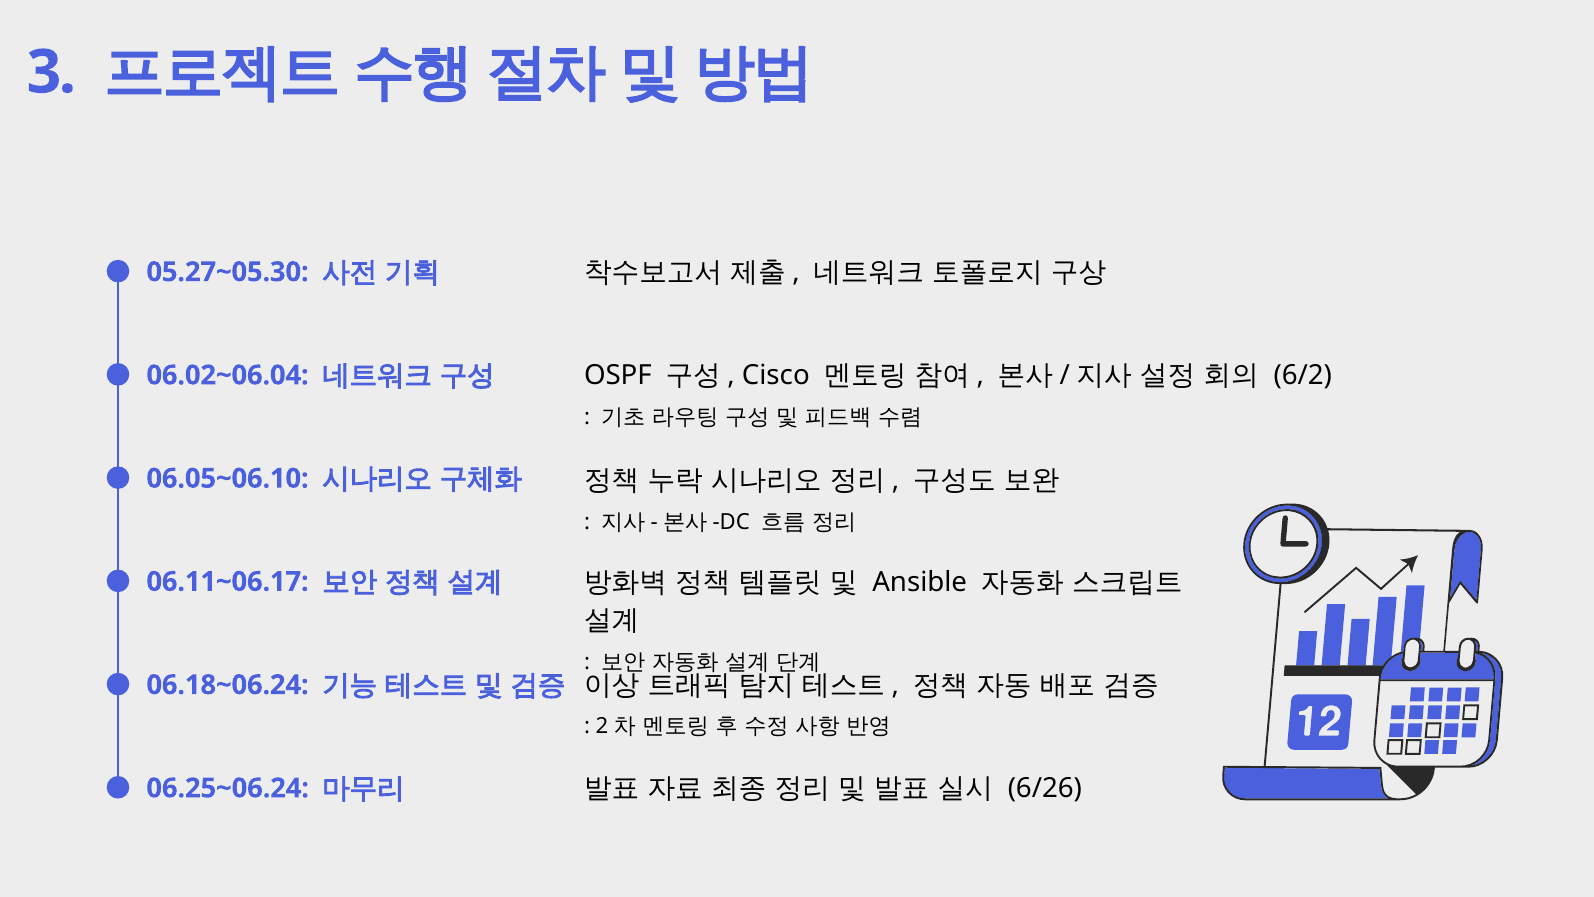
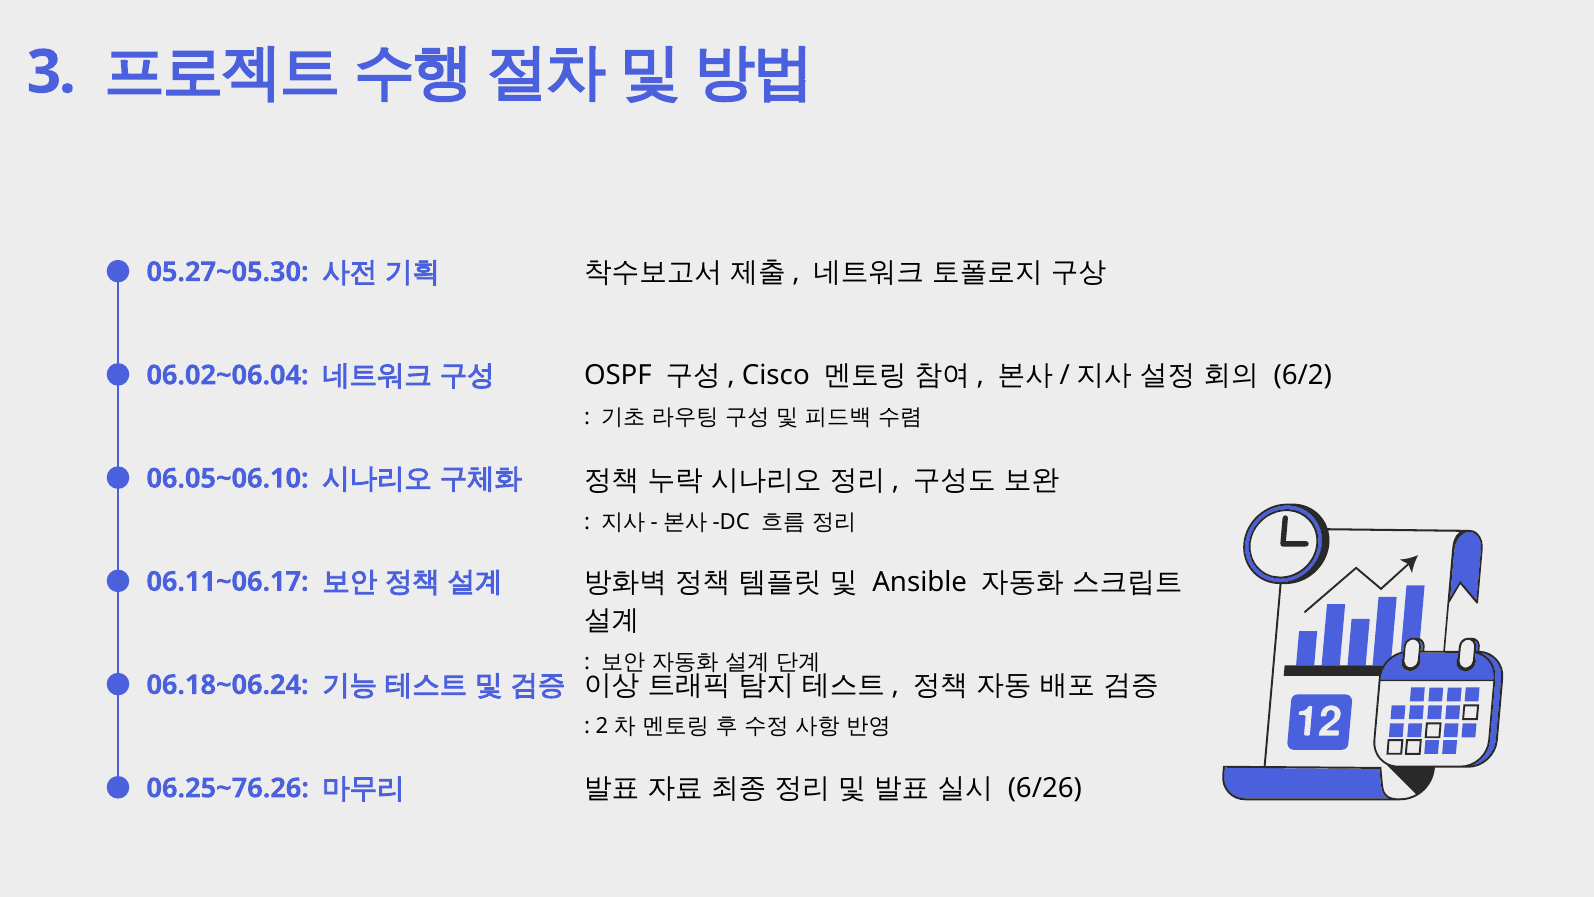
06.25~06.24: 06.25~06.24 -> 06.25~76.26 (228, 788)
